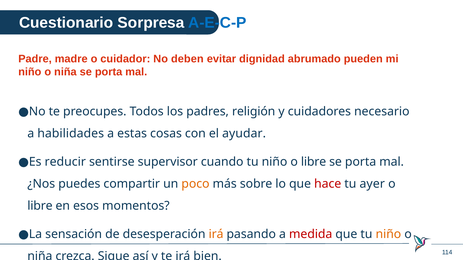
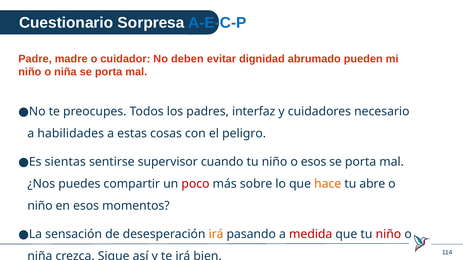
religión: religión -> interfaz (254, 112)
ayudar: ayudar -> peligro (244, 134)
reducir: reducir -> sientas (65, 162)
niño o libre: libre -> esos (314, 162)
poco colour: orange -> red (195, 184)
hace colour: red -> orange (328, 184)
ayer: ayer -> abre (372, 184)
libre: libre -> niño (40, 206)
niño colour: orange -> red (388, 235)
